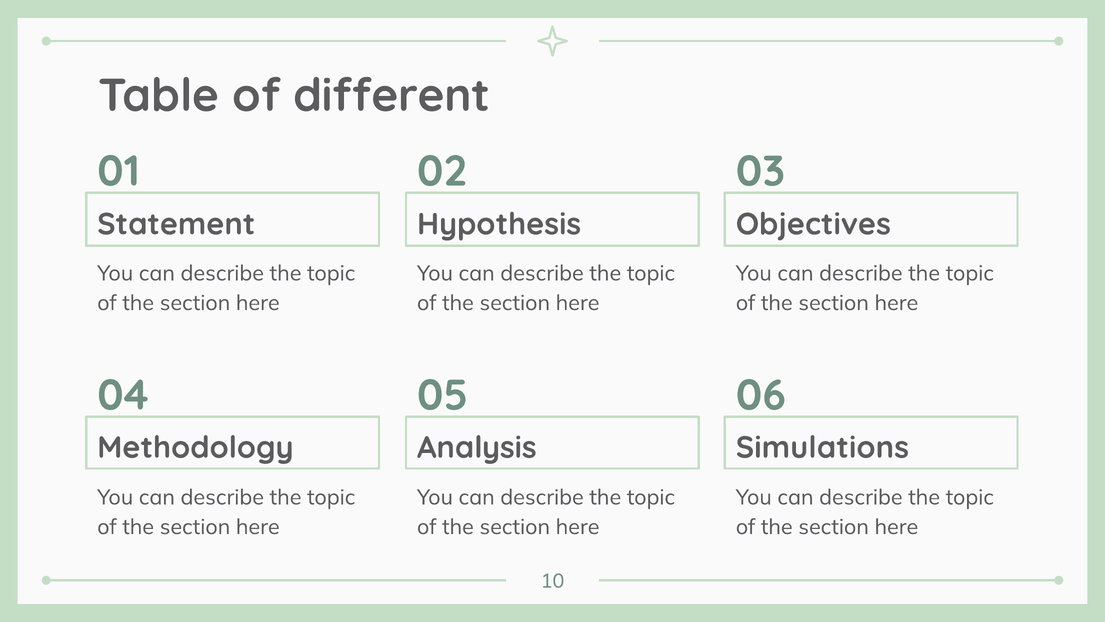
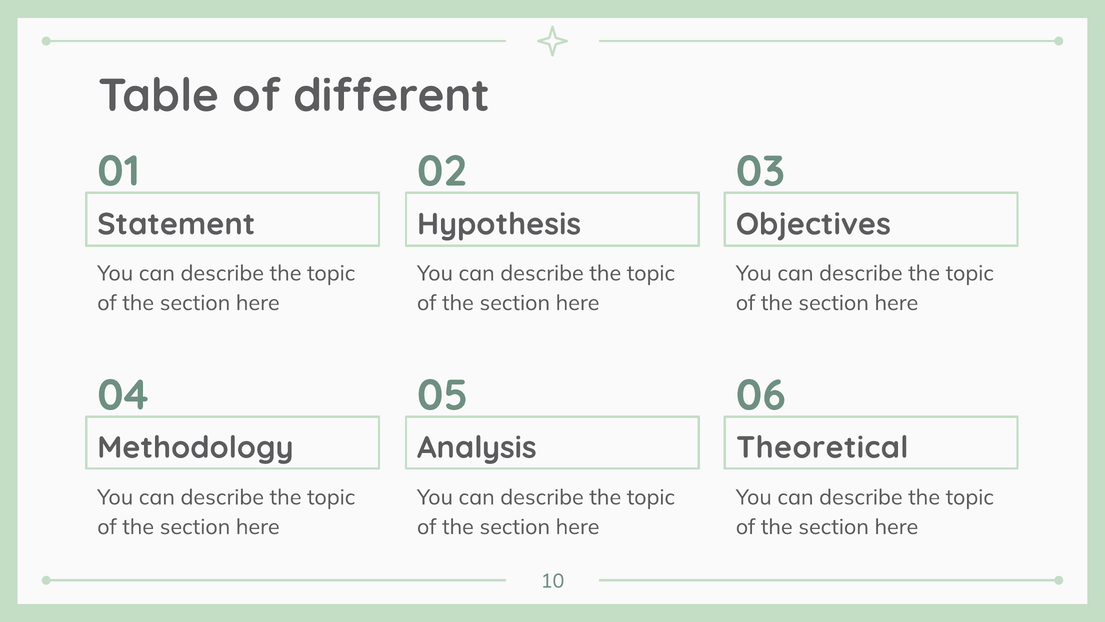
Simulations: Simulations -> Theoretical (822, 447)
